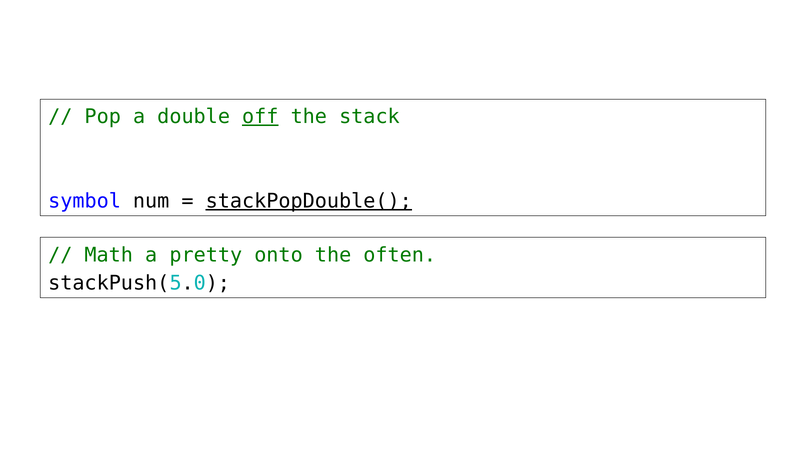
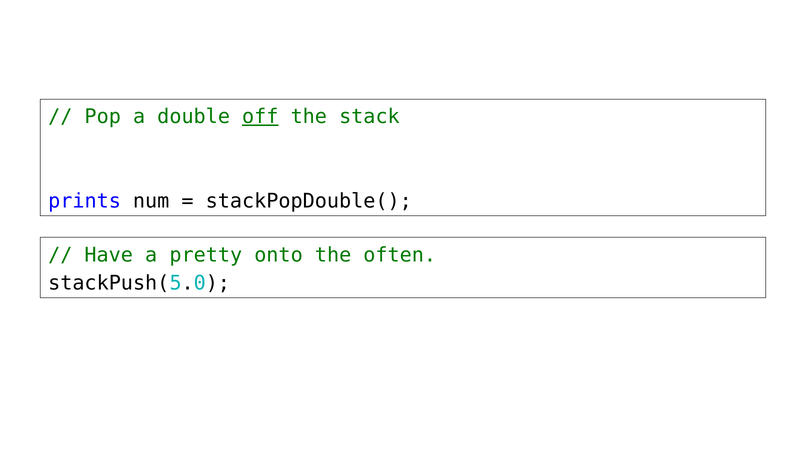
symbol: symbol -> prints (85, 201)
stackPopDouble( underline: present -> none (309, 201)
Math: Math -> Have (109, 255)
